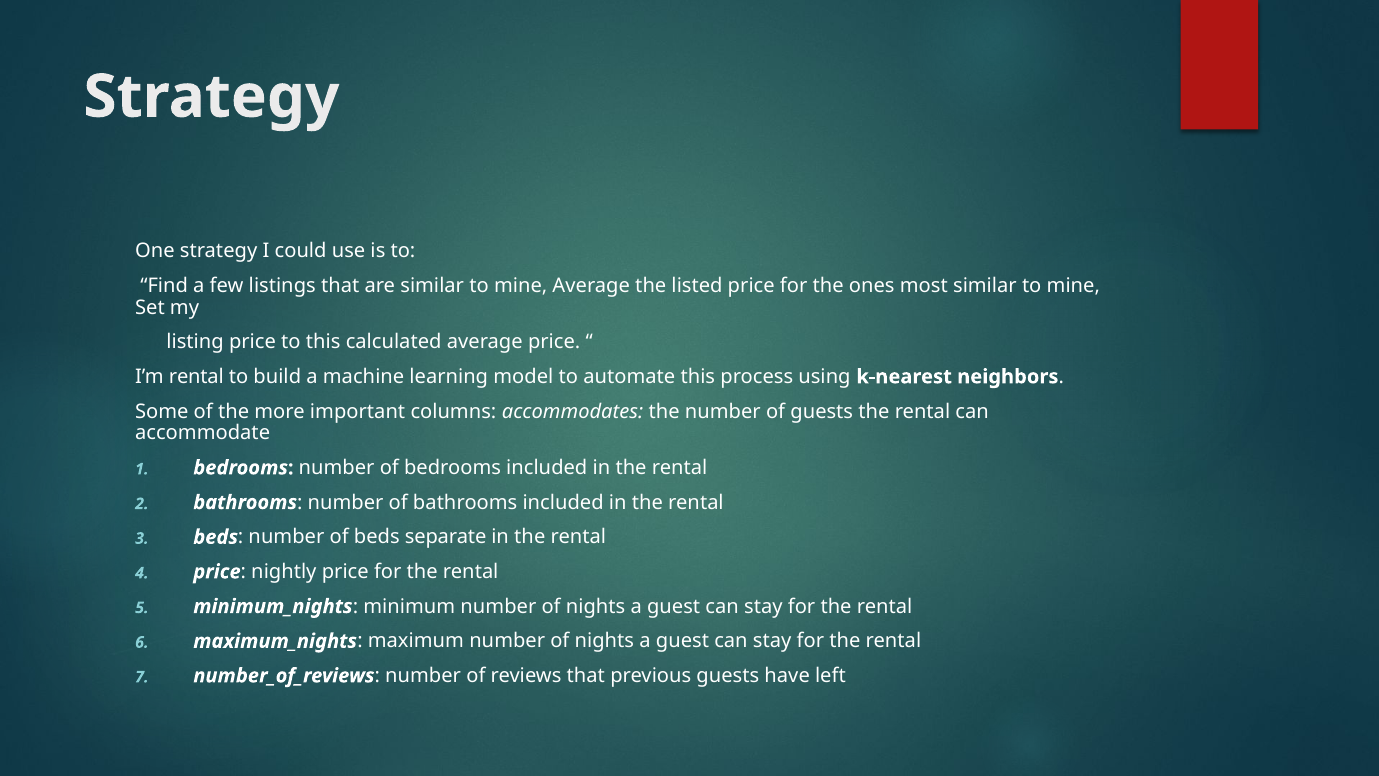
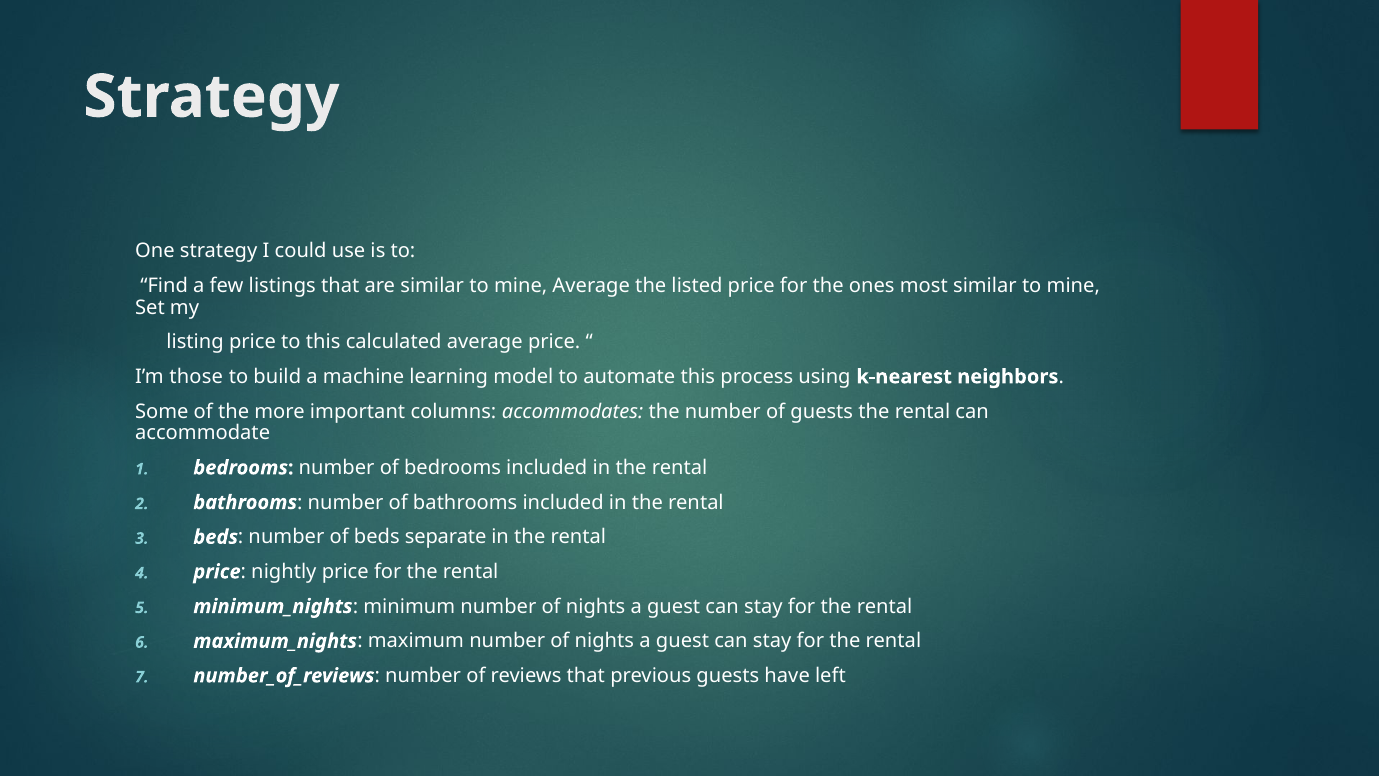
I’m rental: rental -> those (196, 377)
